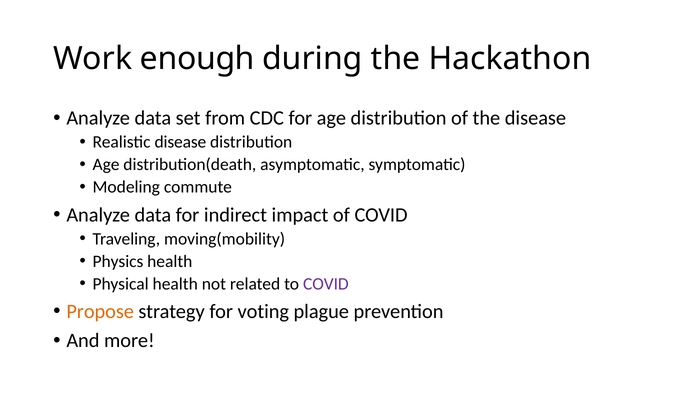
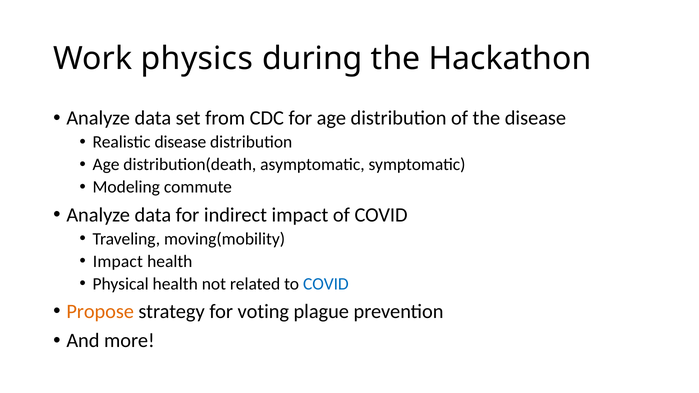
enough: enough -> physics (197, 59)
Physics: Physics -> Impact (118, 261)
COVID colour: purple -> blue (326, 284)
